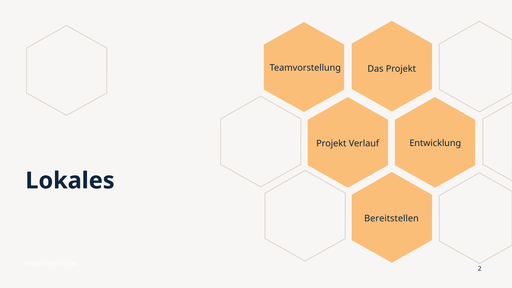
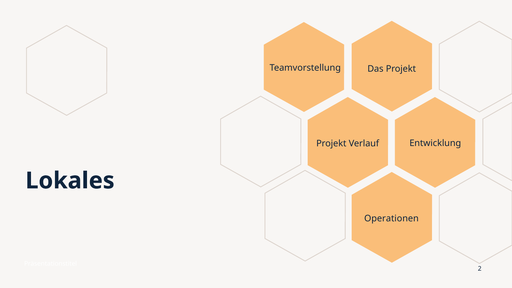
Bereitstellen: Bereitstellen -> Operationen (391, 218)
